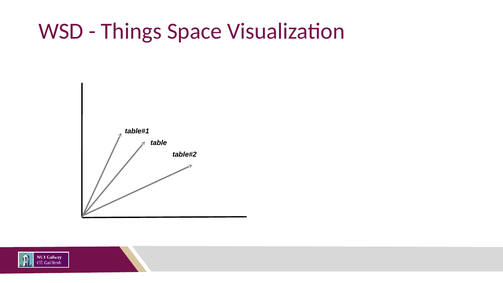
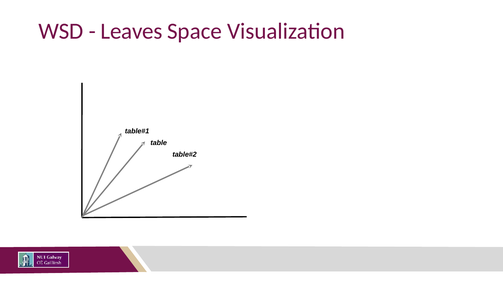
Things: Things -> Leaves (132, 31)
